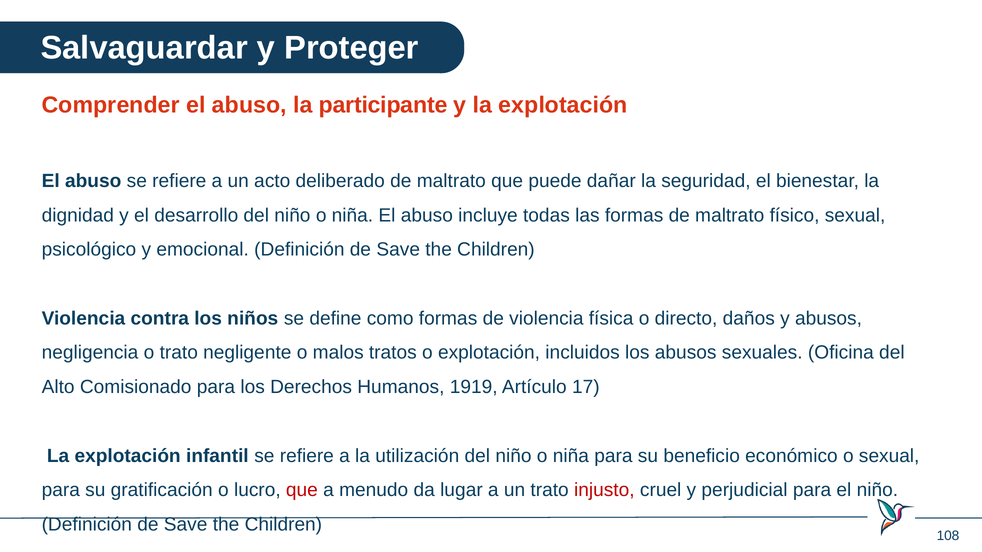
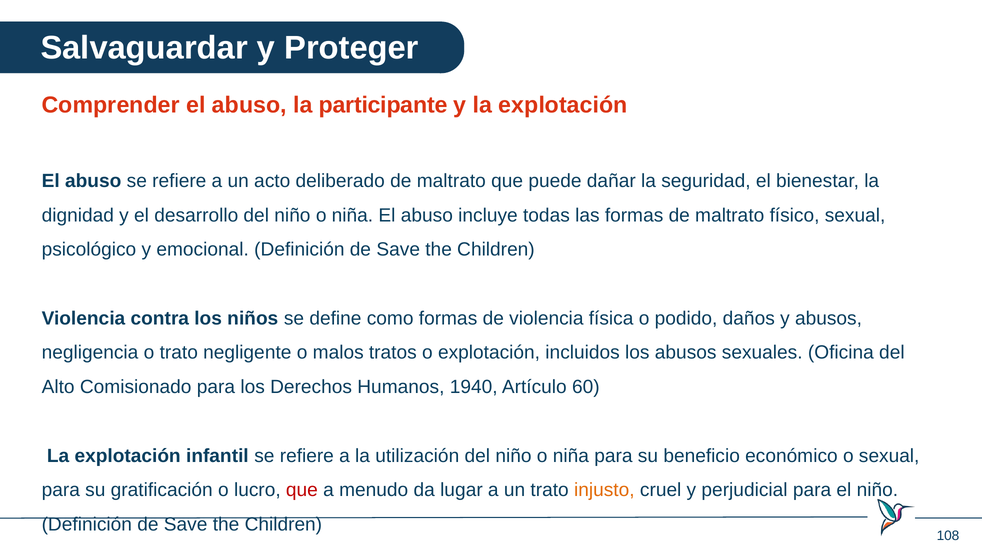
directo: directo -> podido (686, 319)
1919: 1919 -> 1940 (474, 387)
17: 17 -> 60 (586, 387)
injusto colour: red -> orange (604, 490)
